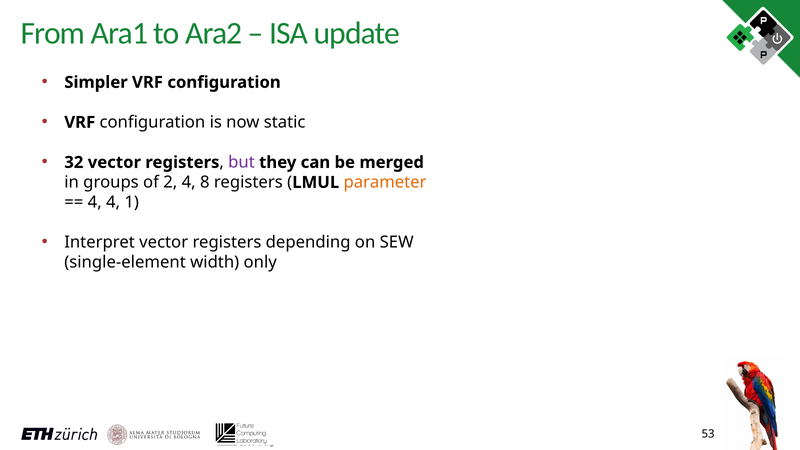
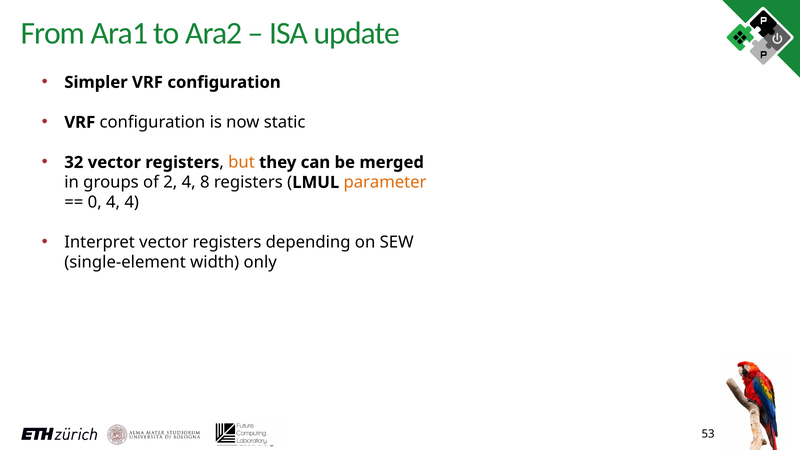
but colour: purple -> orange (242, 162)
4: 4 -> 0 (95, 202)
4 1: 1 -> 4 (132, 202)
